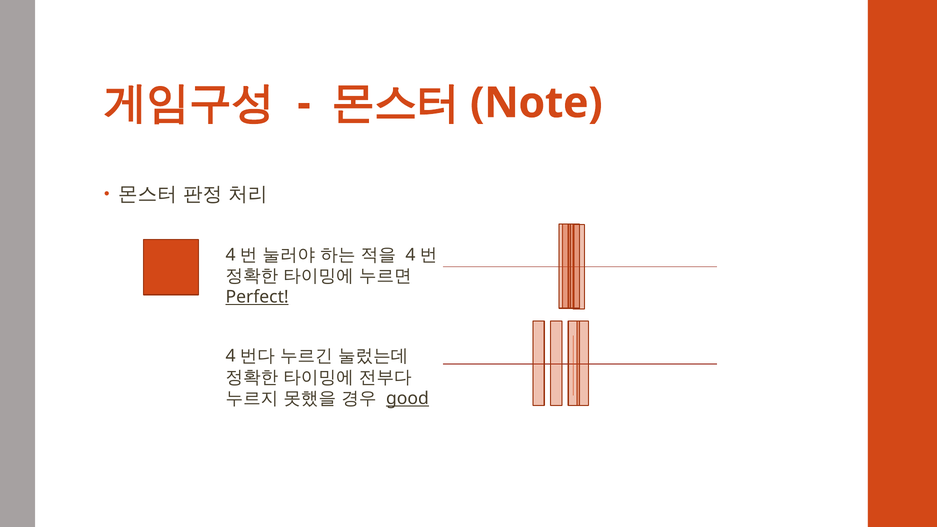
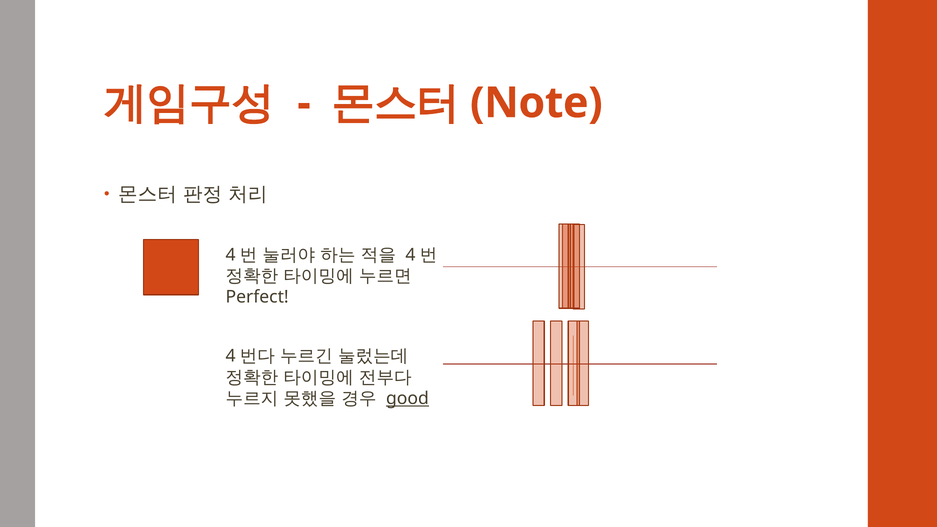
Perfect underline: present -> none (257, 297)
